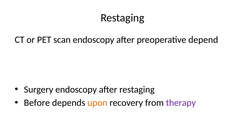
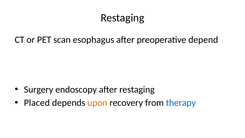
scan endoscopy: endoscopy -> esophagus (93, 40)
Before: Before -> Placed (37, 103)
therapy colour: purple -> blue (181, 103)
